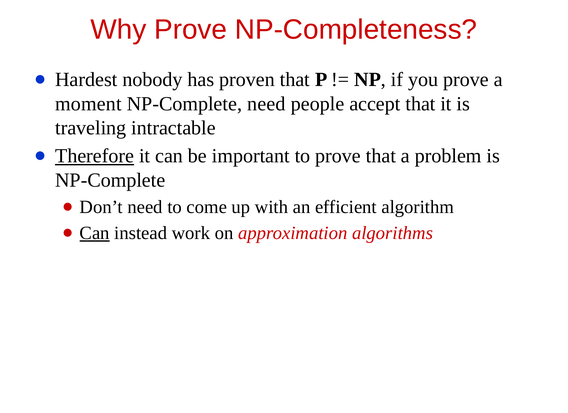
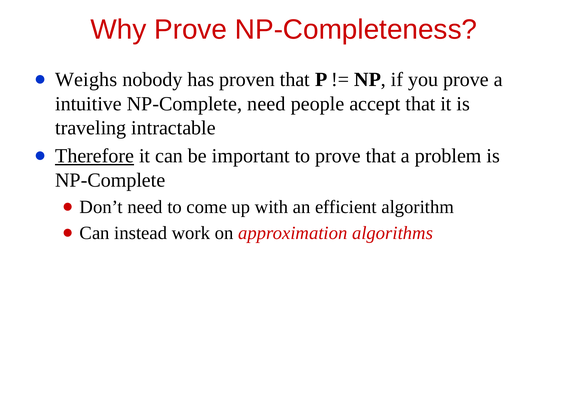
Hardest: Hardest -> Weighs (86, 80)
moment: moment -> intuitive (89, 104)
Can underline: present -> none (95, 233)
